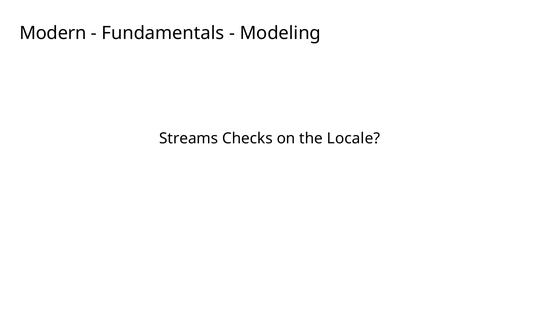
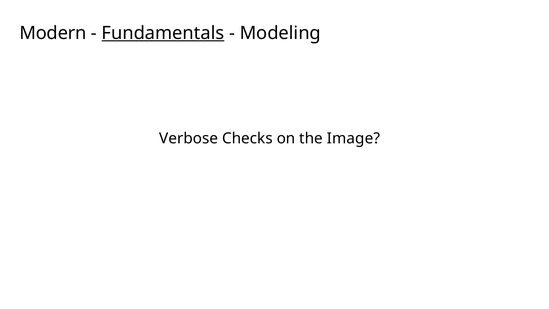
Fundamentals underline: none -> present (163, 33)
Streams: Streams -> Verbose (189, 138)
Locale: Locale -> Image (353, 138)
